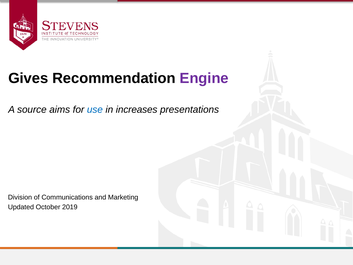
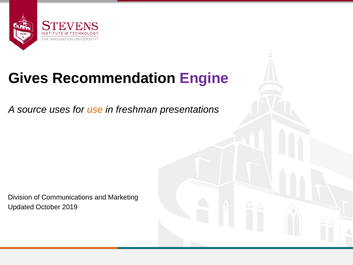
aims: aims -> uses (60, 109)
use colour: blue -> orange (95, 109)
increases: increases -> freshman (137, 109)
